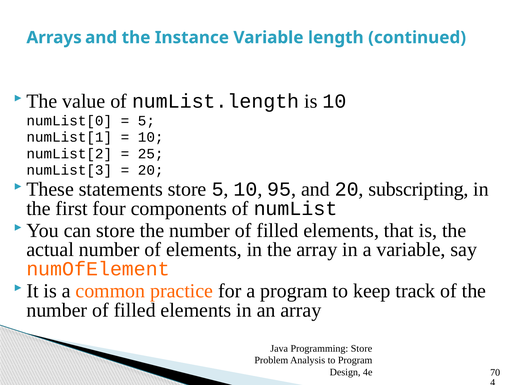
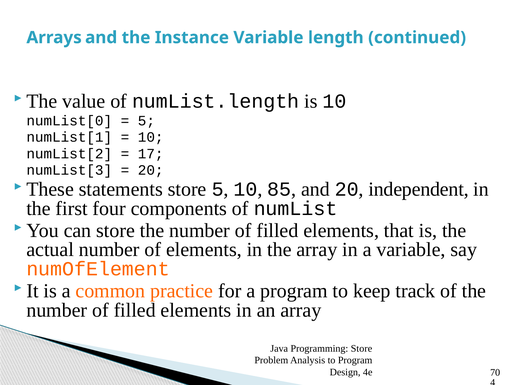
25: 25 -> 17 (151, 154)
95: 95 -> 85 (279, 189)
subscripting: subscripting -> independent (419, 189)
